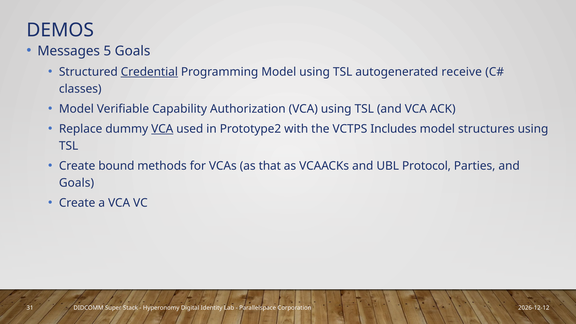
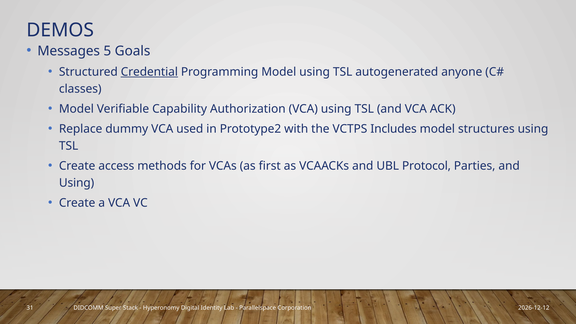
receive: receive -> anyone (462, 72)
VCA underline: present -> none (162, 129)
bound: bound -> access (116, 166)
that: that -> first (270, 166)
Goals: Goals -> Using (77, 183)
